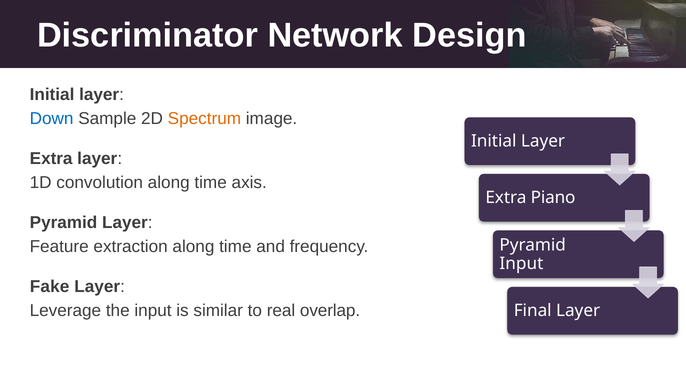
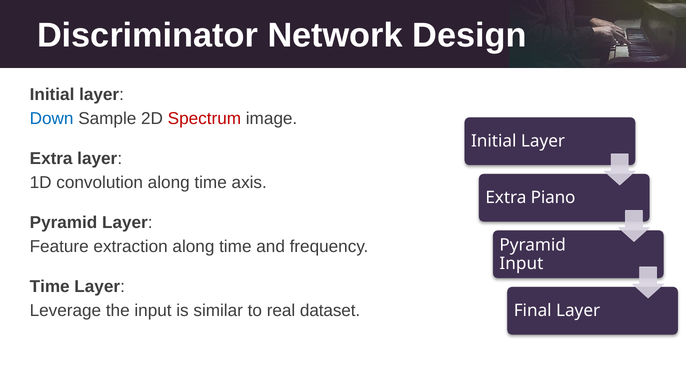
Spectrum colour: orange -> red (204, 118)
Fake: Fake -> Time (50, 286)
overlap: overlap -> dataset (330, 310)
